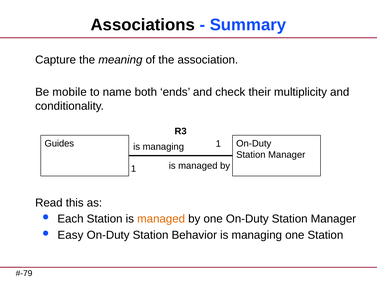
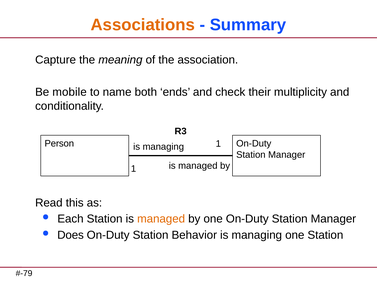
Associations colour: black -> orange (143, 25)
Guides: Guides -> Person (59, 143)
Easy: Easy -> Does (71, 235)
